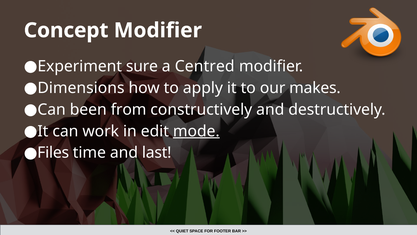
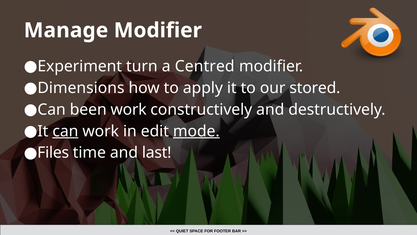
Concept: Concept -> Manage (66, 30)
sure: sure -> turn (142, 66)
makes: makes -> stored (315, 88)
been from: from -> work (129, 109)
can underline: none -> present (65, 131)
